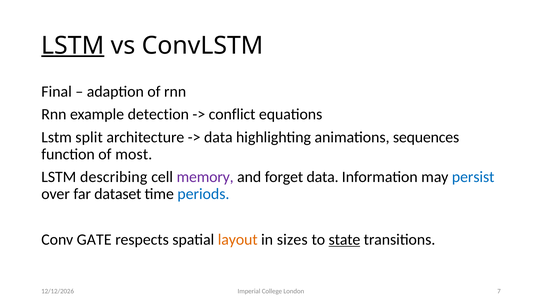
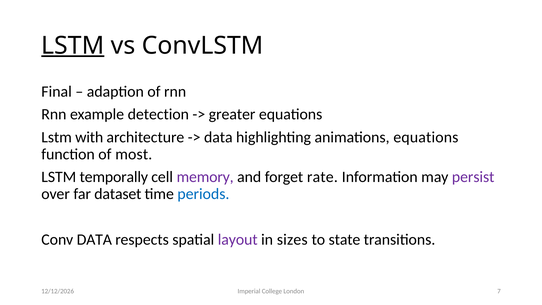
conflict: conflict -> greater (232, 114)
split: split -> with (89, 137)
animations sequences: sequences -> equations (426, 137)
describing: describing -> temporally (114, 177)
forget data: data -> rate (322, 177)
persist colour: blue -> purple (473, 177)
Conv GATE: GATE -> DATA (94, 239)
layout colour: orange -> purple (238, 239)
state underline: present -> none (344, 239)
